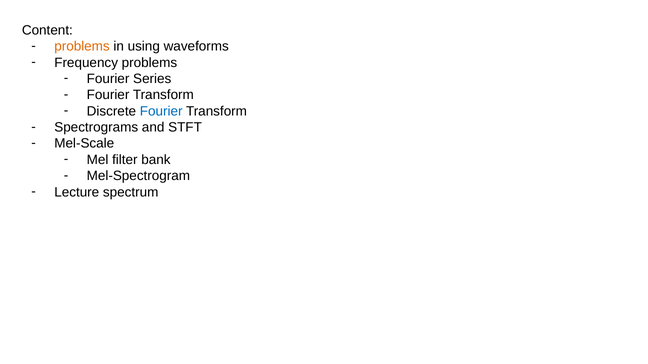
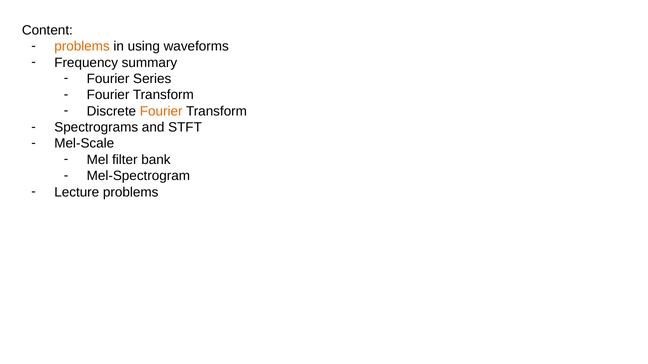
Frequency problems: problems -> summary (149, 63)
Fourier colour: blue -> orange (161, 111)
Lecture spectrum: spectrum -> problems (131, 192)
